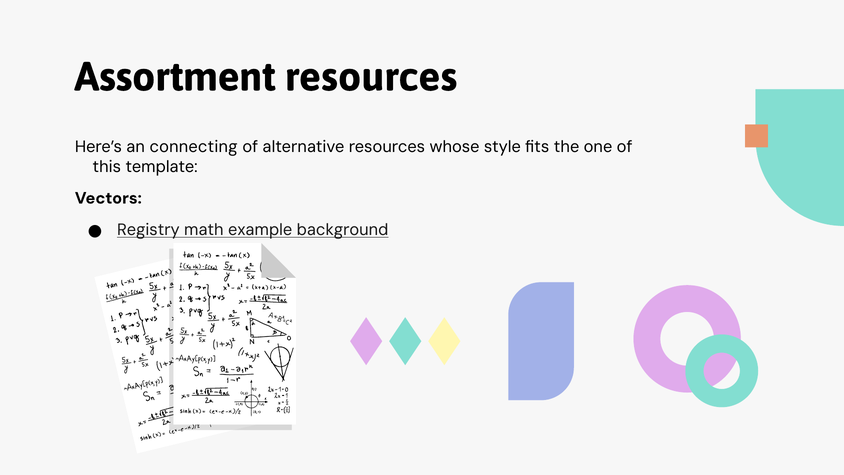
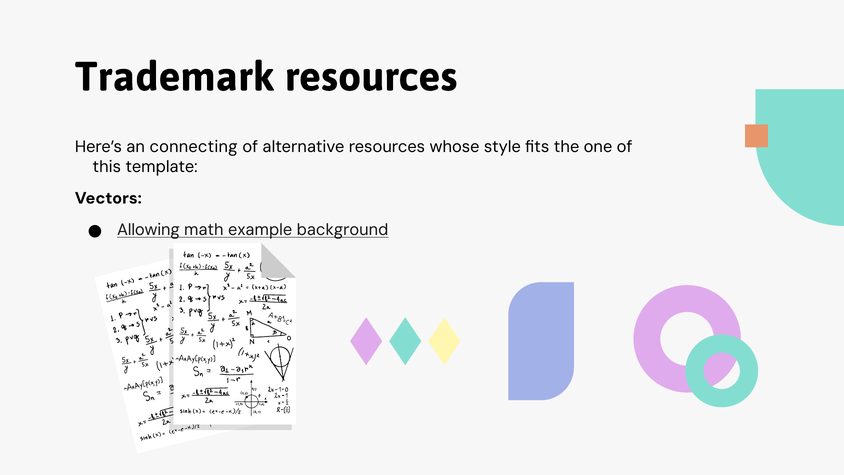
Assortment: Assortment -> Trademark (175, 77)
Registry: Registry -> Allowing (148, 229)
